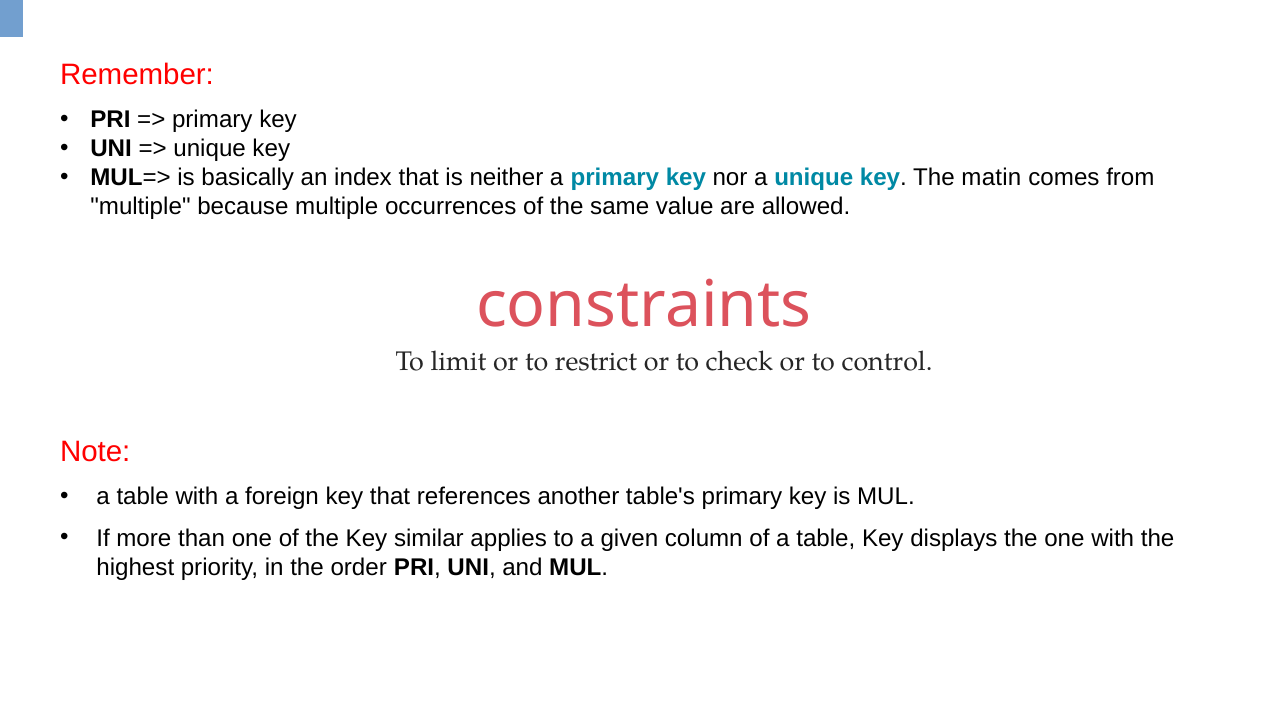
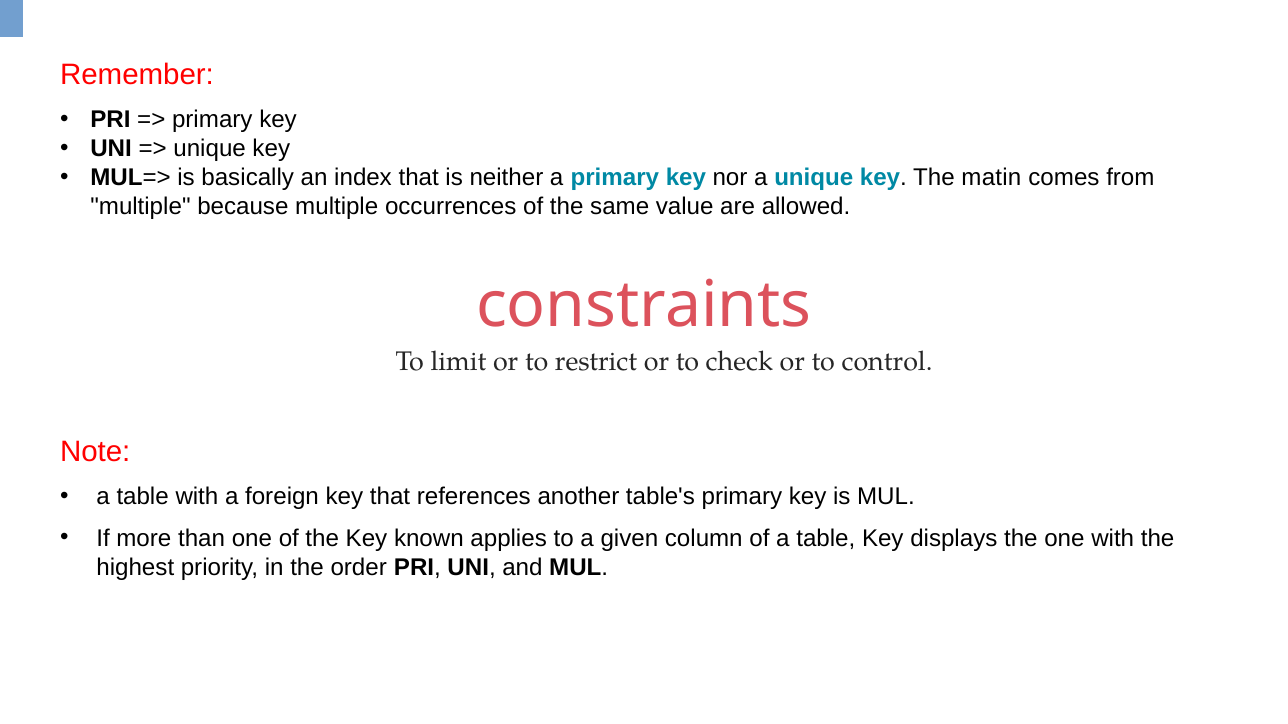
similar: similar -> known (429, 539)
